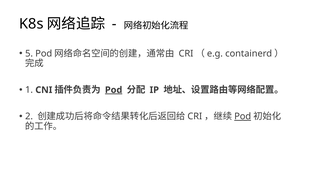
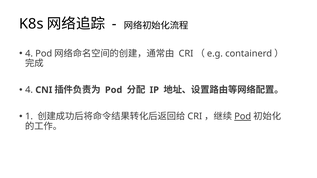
5: 5 -> 4 (29, 54)
1: 1 -> 4 (29, 90)
Pod underline: present -> none (114, 90)
2: 2 -> 1 (29, 117)
